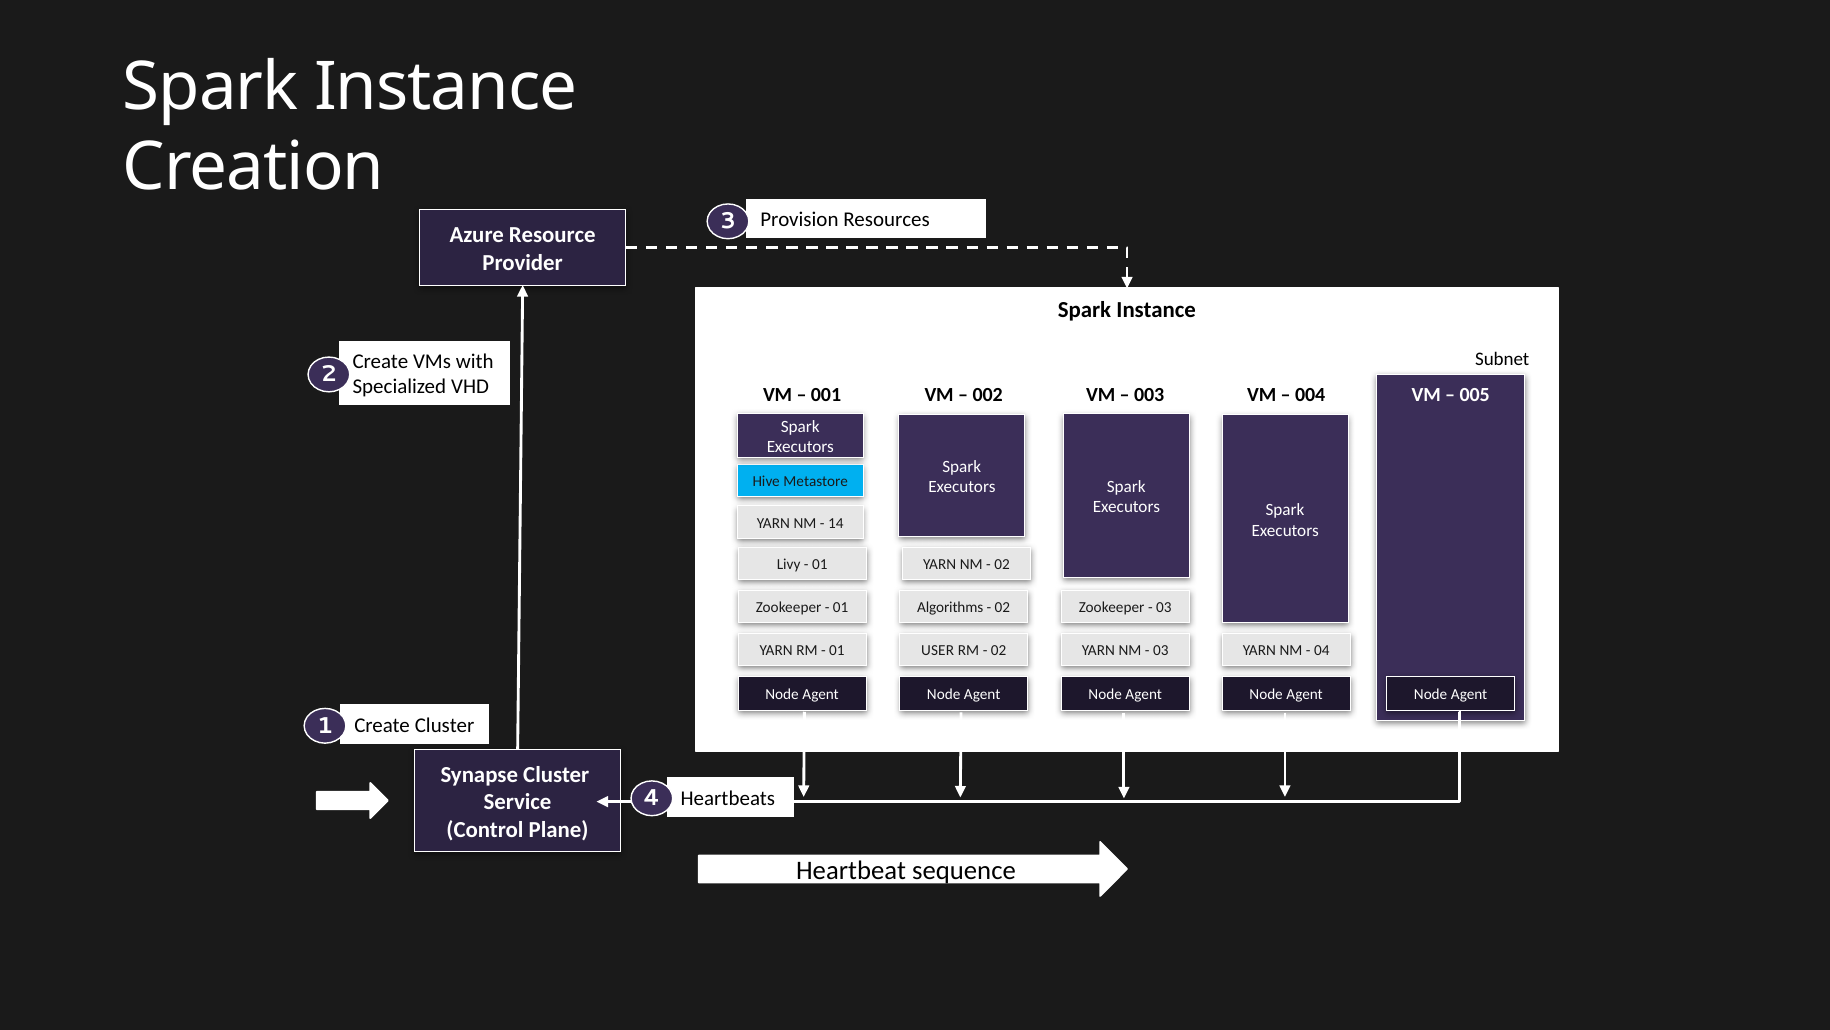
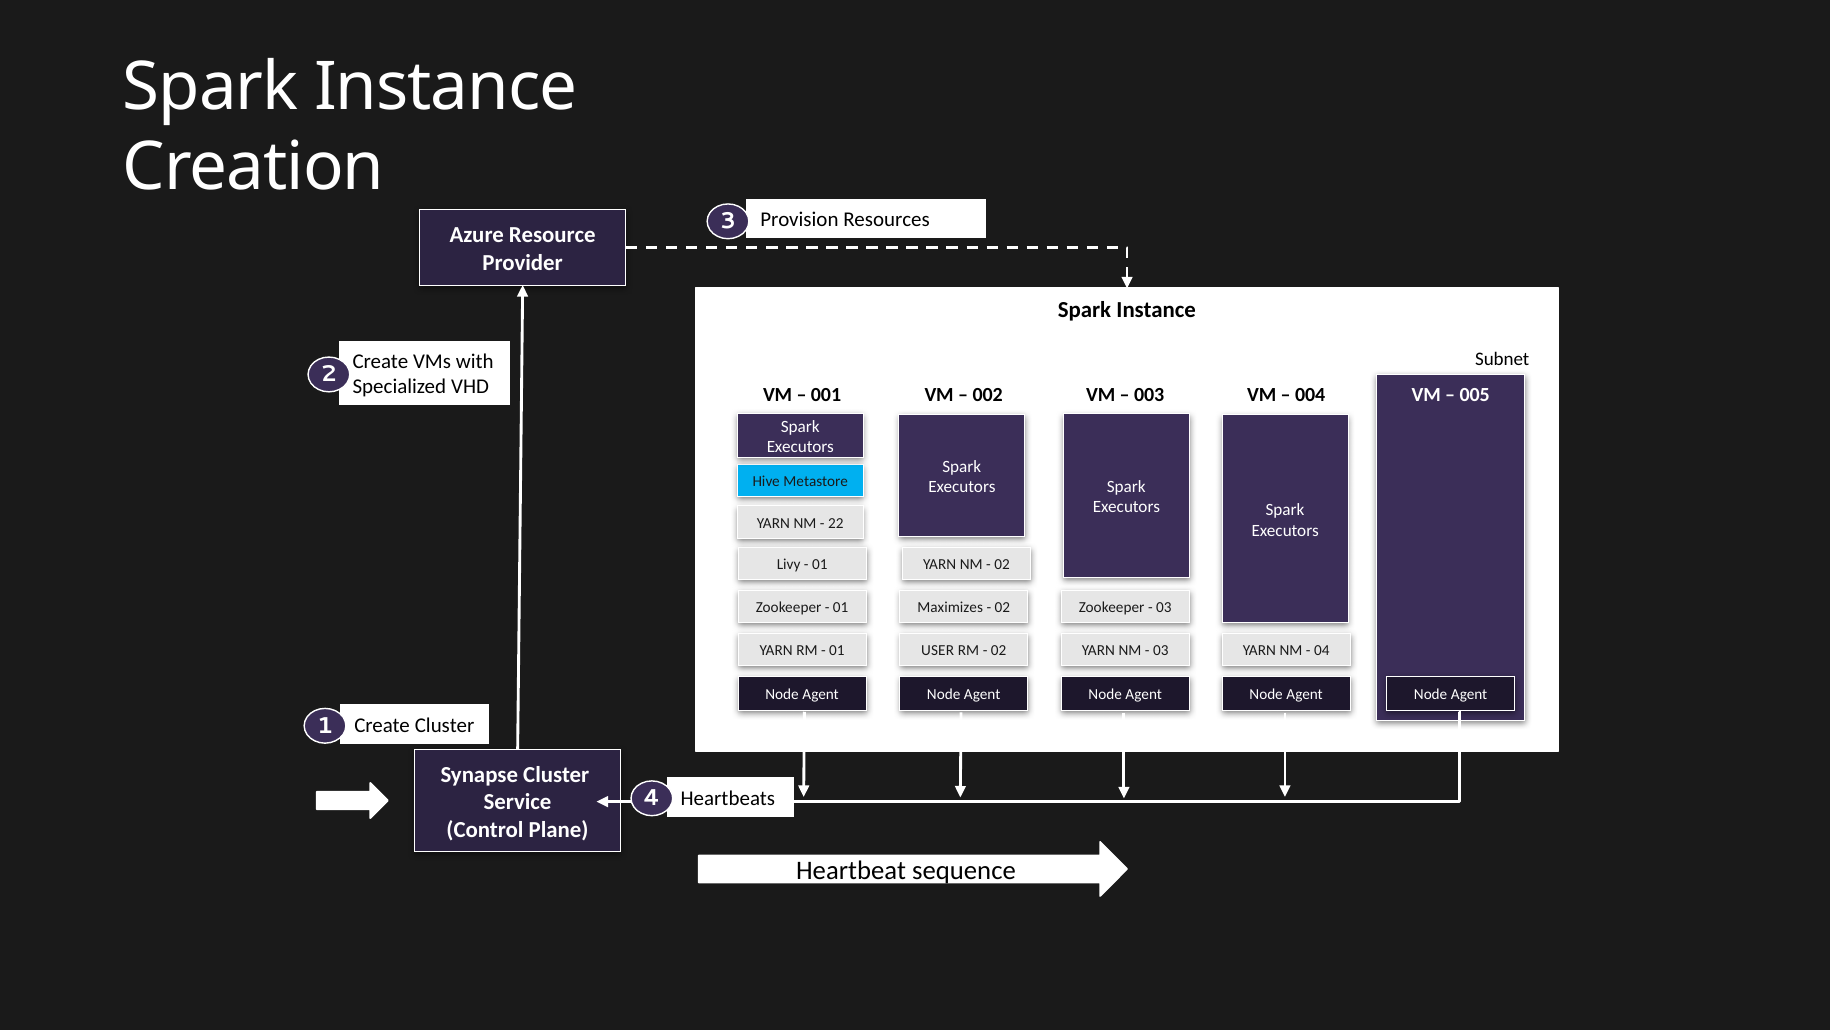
14: 14 -> 22 (836, 523)
Algorithms: Algorithms -> Maximizes (950, 607)
